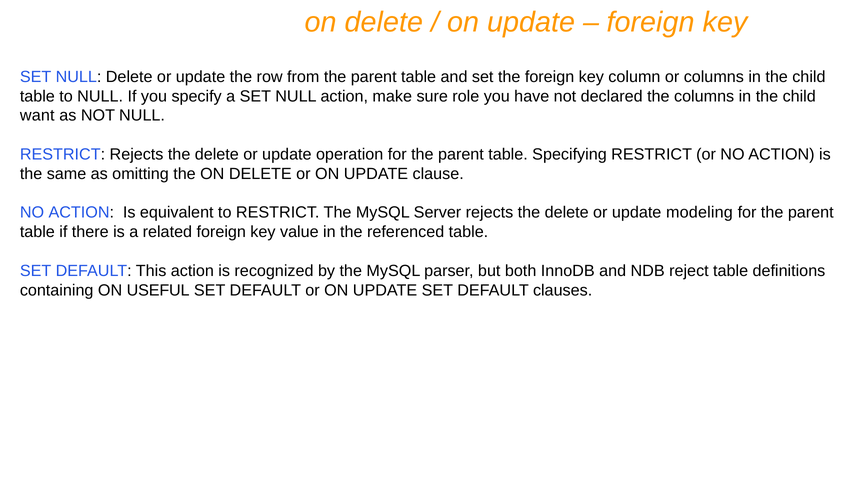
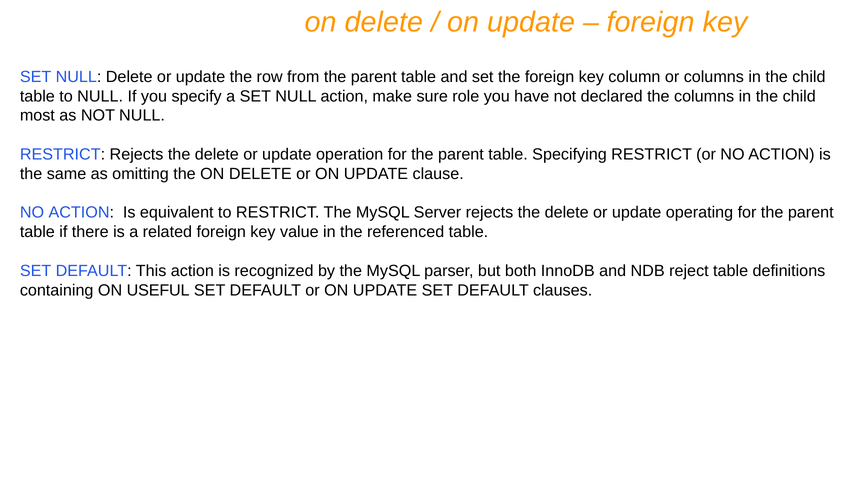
want: want -> most (37, 116)
modeling: modeling -> operating (700, 213)
